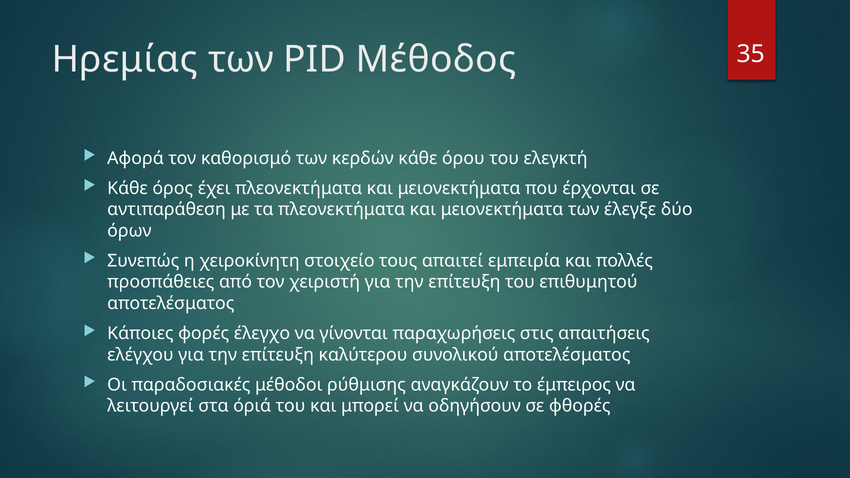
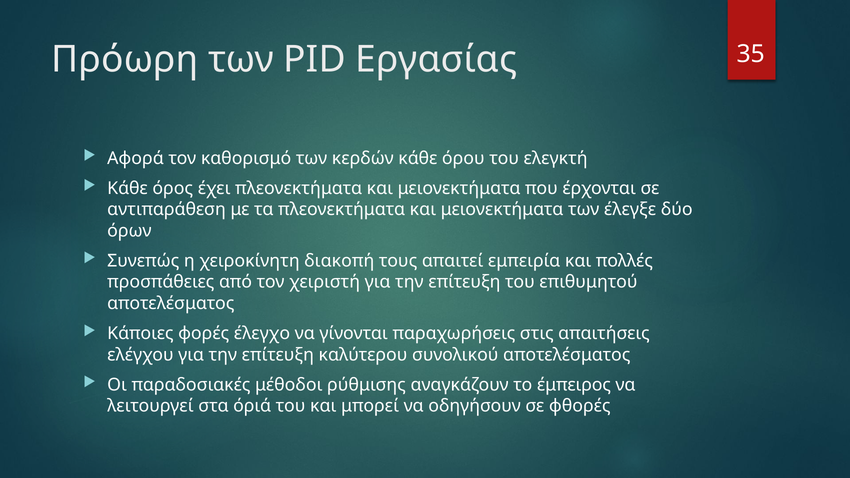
Ηρεμίας: Ηρεμίας -> Πρόωρη (125, 60)
Μέθοδος: Μέθοδος -> Εργασίας (436, 60)
στοιχείο: στοιχείο -> διακοπή (339, 261)
